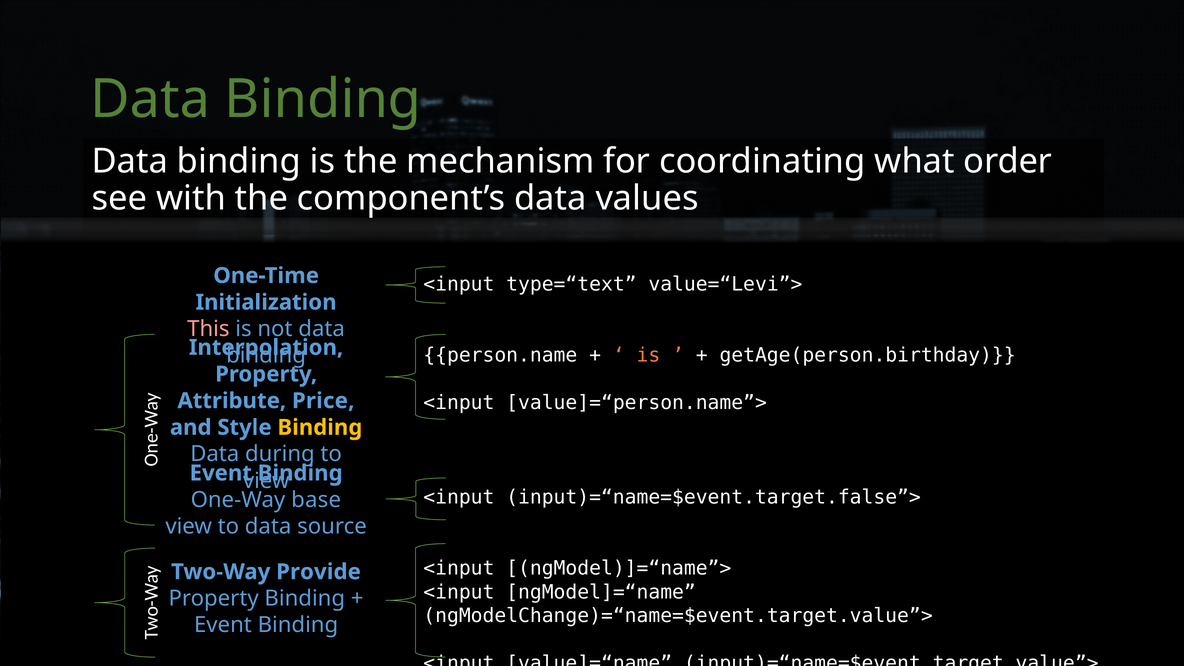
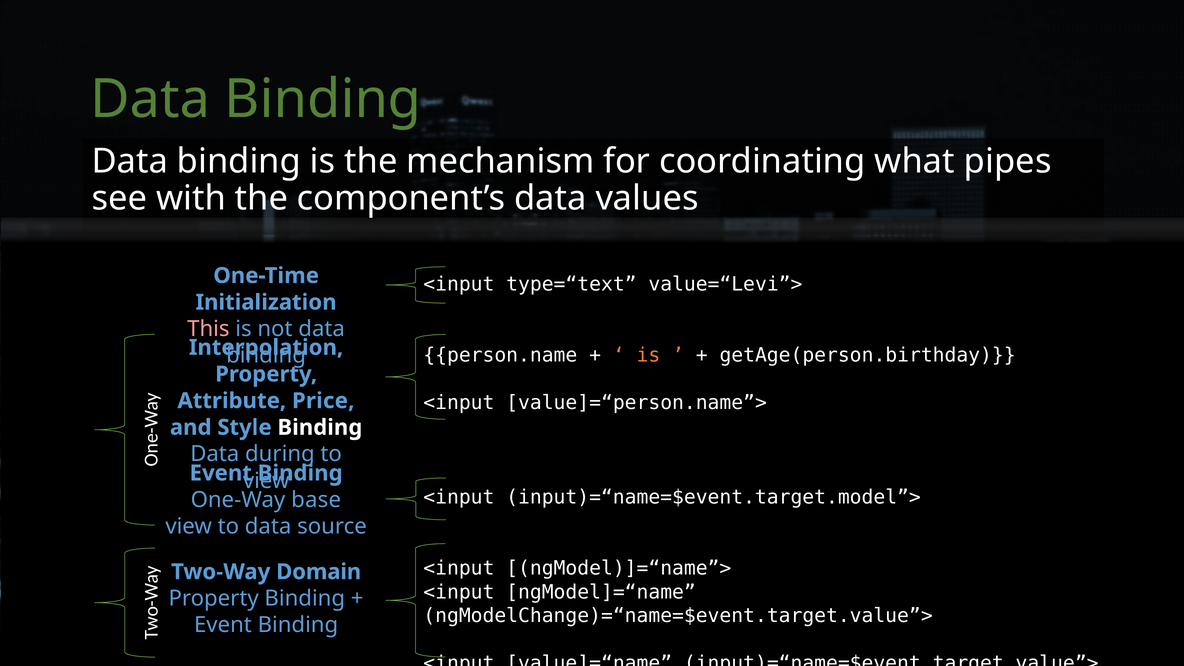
order: order -> pipes (1008, 161)
Binding colour: yellow -> white (320, 427)
input)=“name=$event.target.false”>: input)=“name=$event.target.false”> -> input)=“name=$event.target.model”> (714, 497)
Provide: Provide -> Domain (319, 572)
